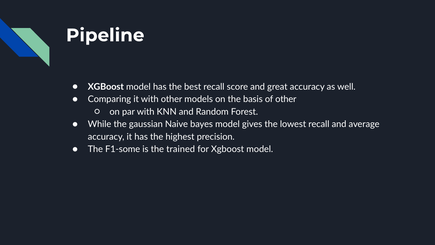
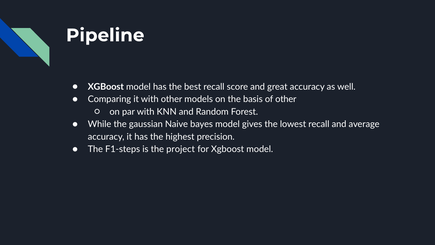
F1-some: F1-some -> F1-steps (123, 149)
trained: trained -> project (181, 149)
